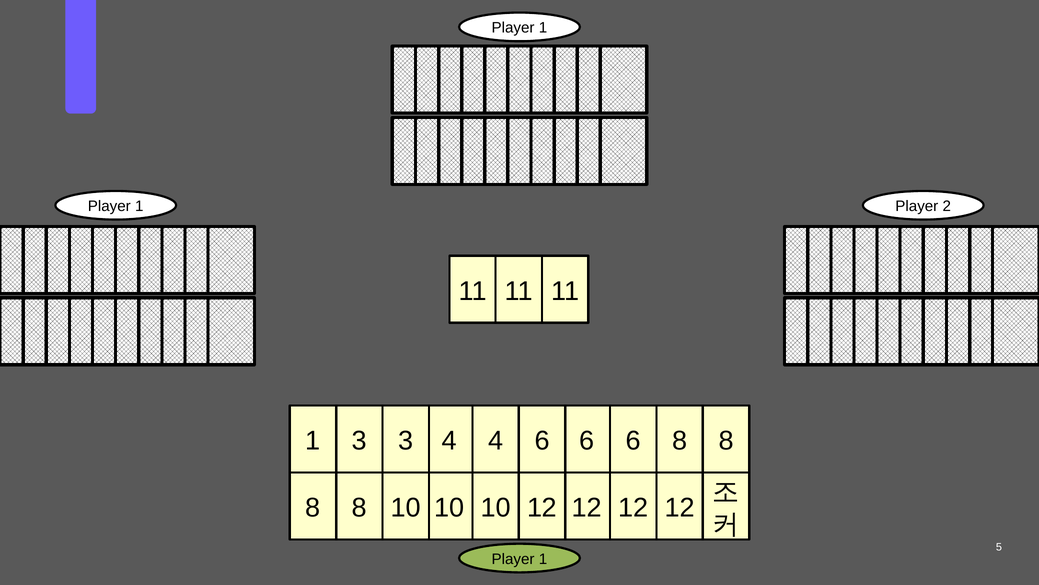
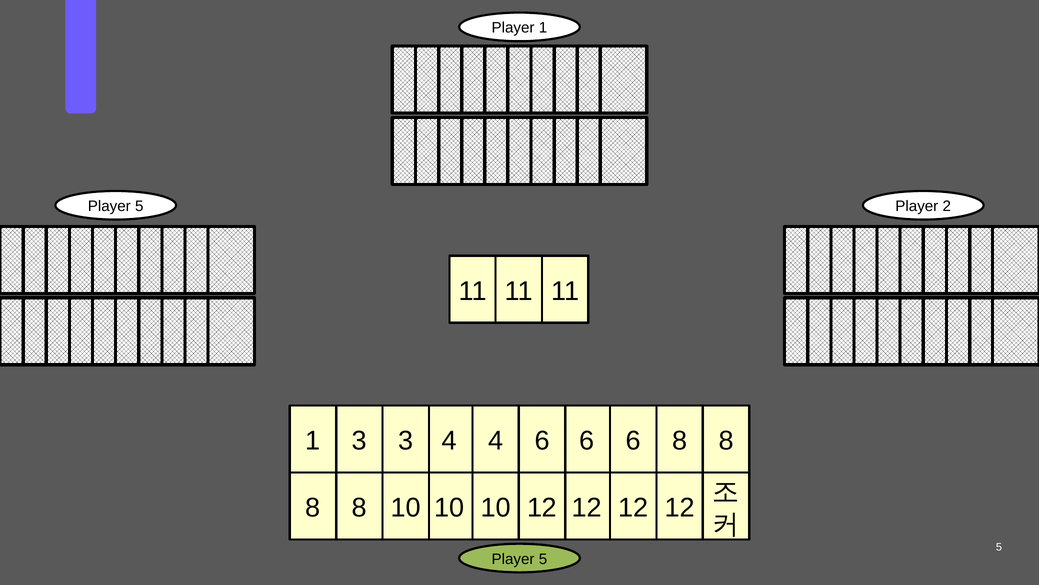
1: 1 -> 5 (139, 206)
1: 1 -> 5 (543, 559)
